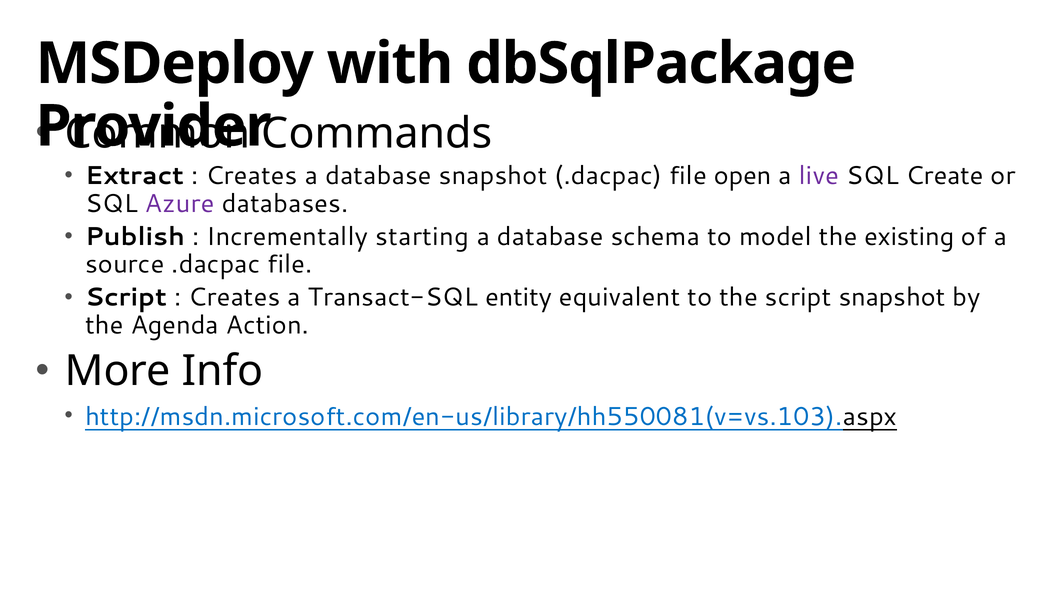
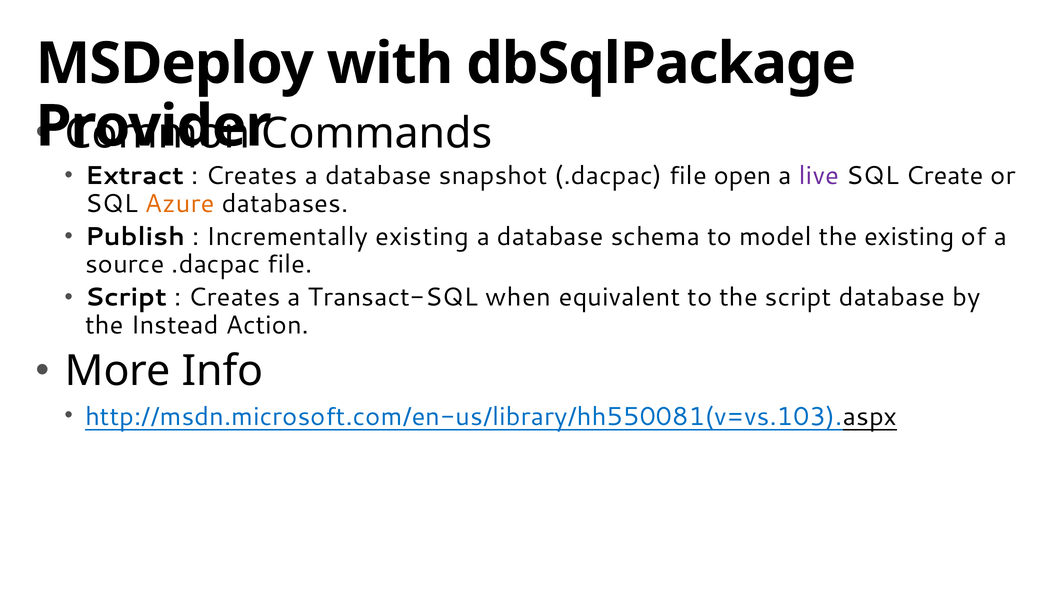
Azure colour: purple -> orange (180, 203)
Incrementally starting: starting -> existing (422, 236)
entity: entity -> when (518, 297)
script snapshot: snapshot -> database (892, 297)
Agenda: Agenda -> Instead (175, 325)
